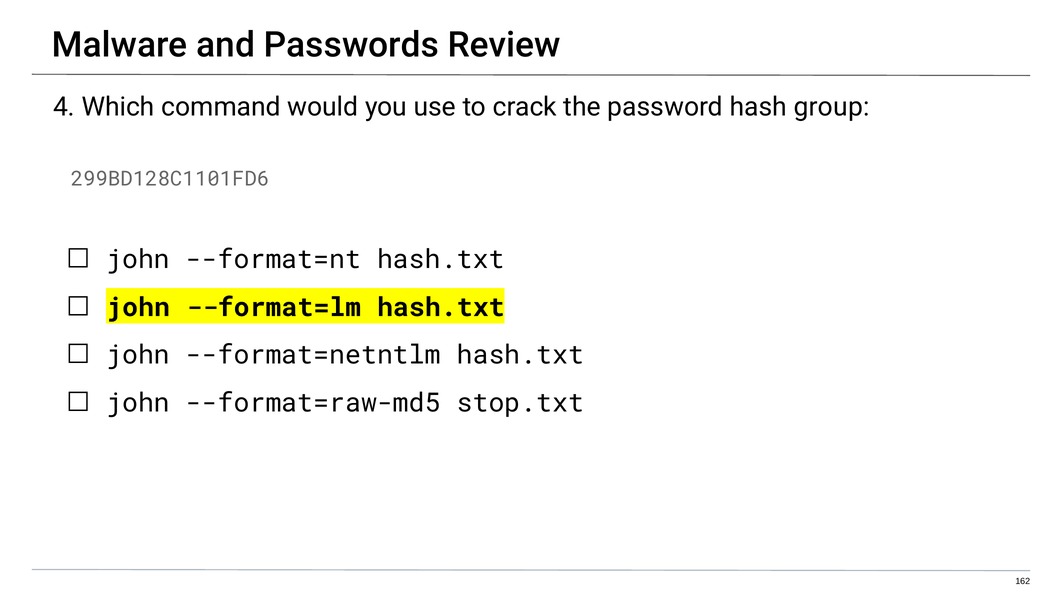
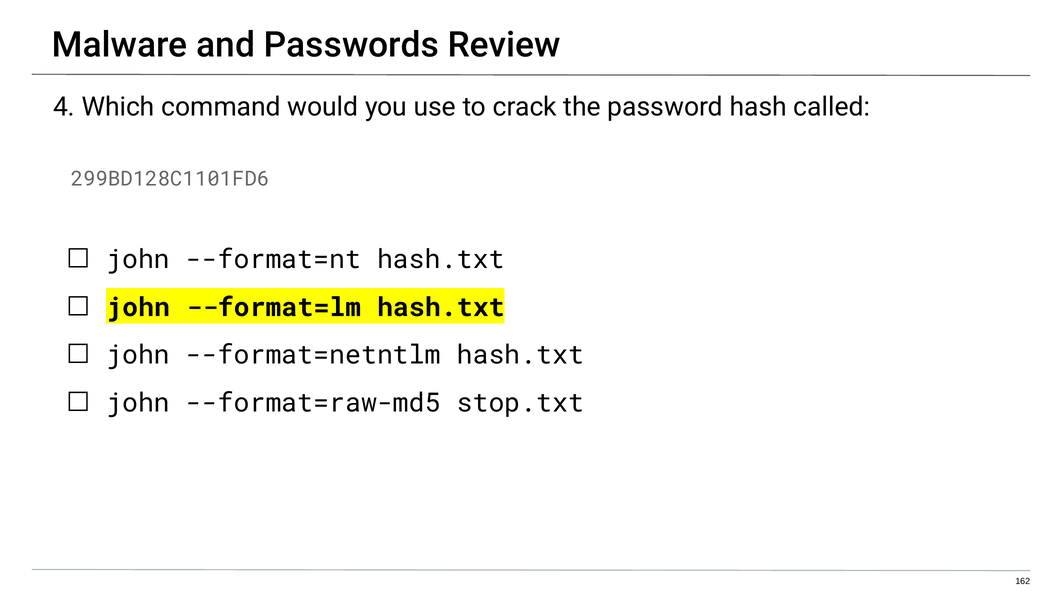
group: group -> called (832, 107)
